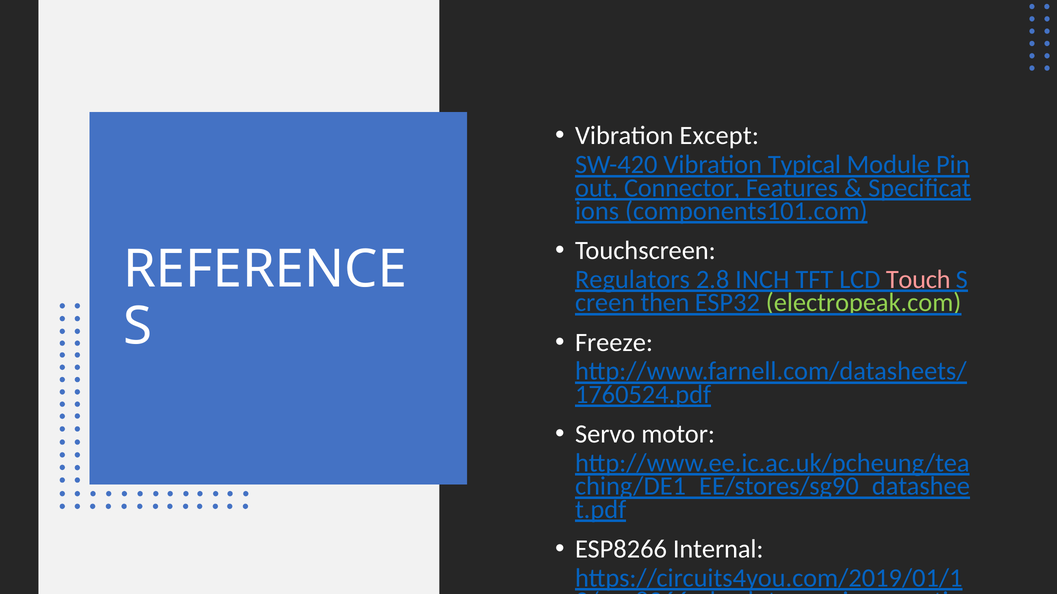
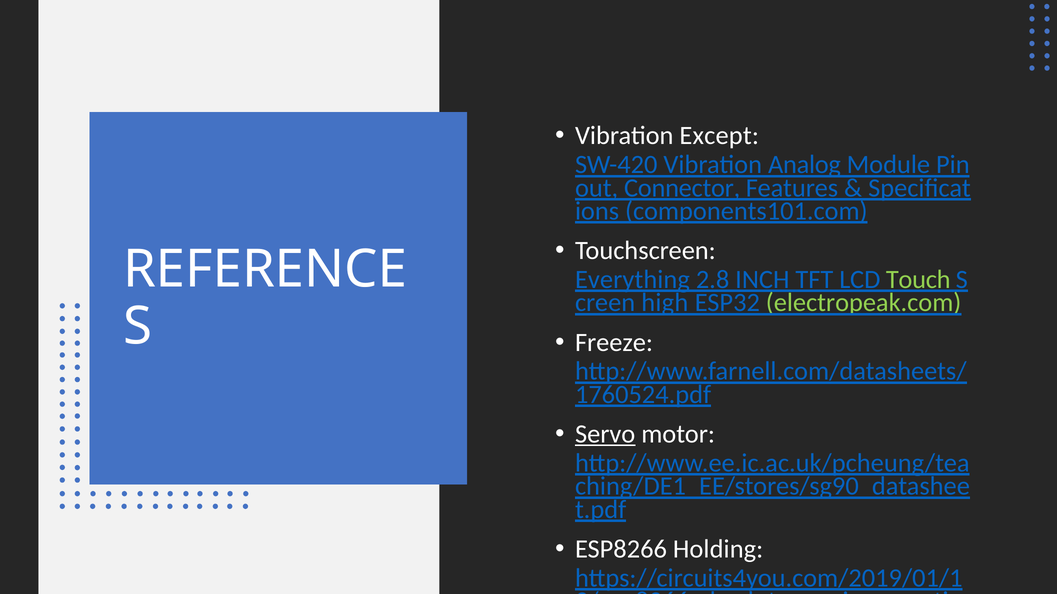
Typical: Typical -> Analog (804, 165)
Regulators: Regulators -> Everything (632, 280)
Touch colour: pink -> light green (918, 280)
then: then -> high (665, 303)
Servo underline: none -> present (605, 434)
Internal: Internal -> Holding (718, 550)
